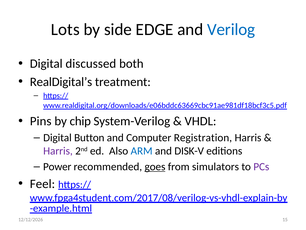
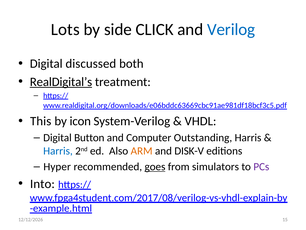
EDGE: EDGE -> CLICK (155, 29)
RealDigital’s underline: none -> present (61, 82)
Pins: Pins -> This (41, 121)
chip: chip -> icon (80, 121)
Registration: Registration -> Outstanding (203, 137)
Harris colour: purple -> blue (58, 151)
ARM colour: blue -> orange (142, 151)
Power: Power -> Hyper (57, 166)
Feel: Feel -> Into (42, 184)
